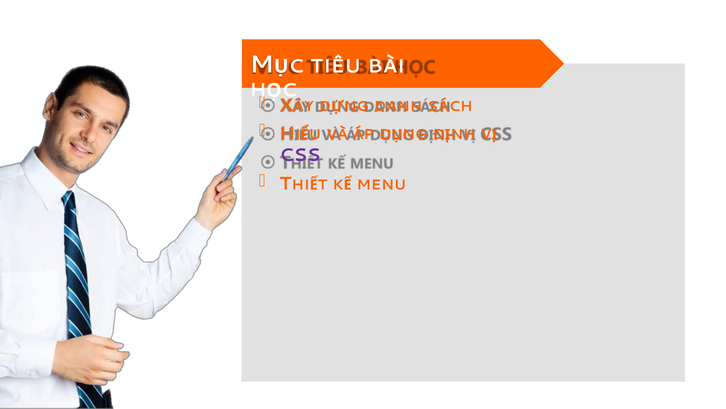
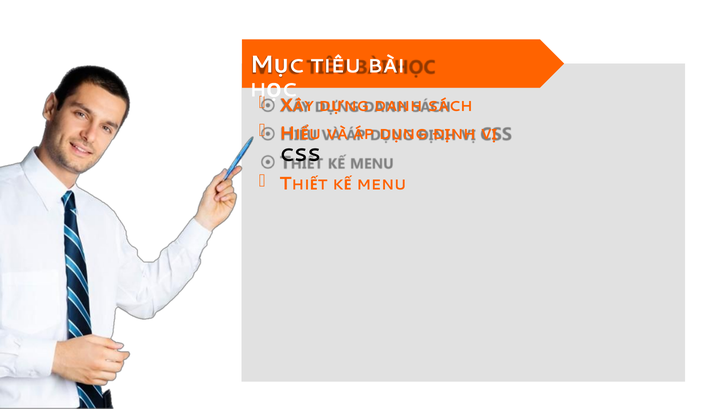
CSS colour: purple -> black (300, 155)
